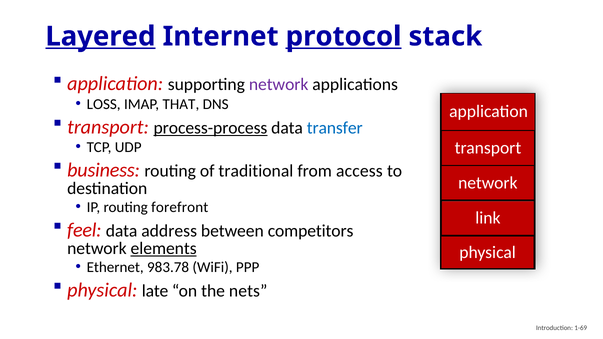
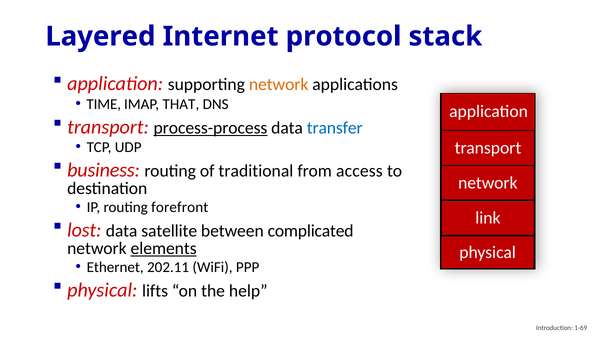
Layered underline: present -> none (100, 36)
protocol underline: present -> none (344, 36)
network colour: purple -> orange (279, 85)
LOSS: LOSS -> TIME (104, 104)
feel: feel -> lost (84, 230)
address: address -> satellite (169, 231)
competitors: competitors -> complicated (311, 231)
983.78: 983.78 -> 202.11 (168, 267)
late: late -> lifts (155, 291)
nets: nets -> help (248, 291)
